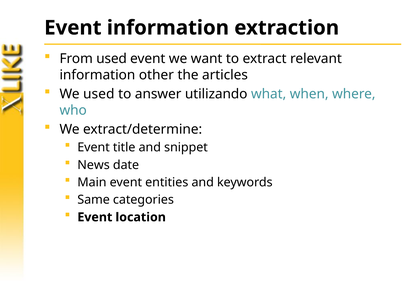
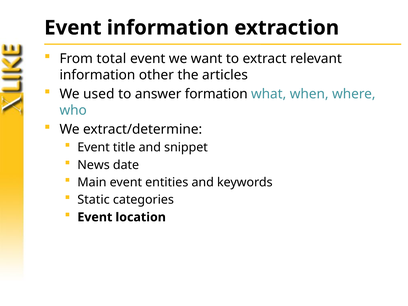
From used: used -> total (111, 59)
utilizando: utilizando -> formation (216, 94)
Same: Same -> Static (94, 200)
